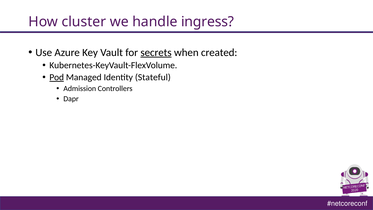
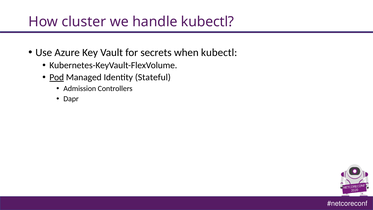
handle ingress: ingress -> kubectl (208, 22)
secrets underline: present -> none (156, 52)
when created: created -> kubectl (219, 52)
